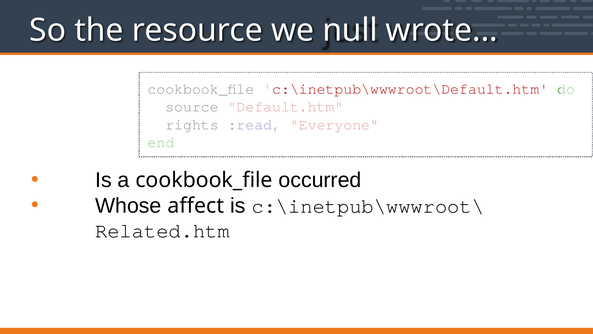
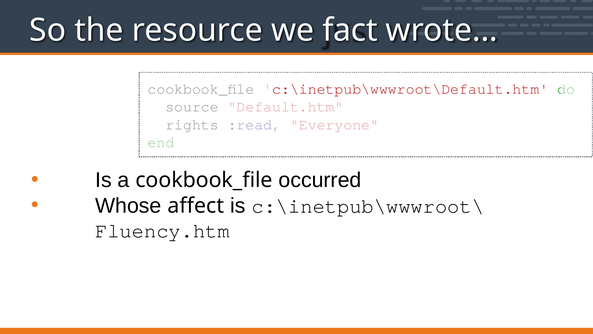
null: null -> fact (350, 30)
Related.htm: Related.htm -> Fluency.htm (162, 230)
